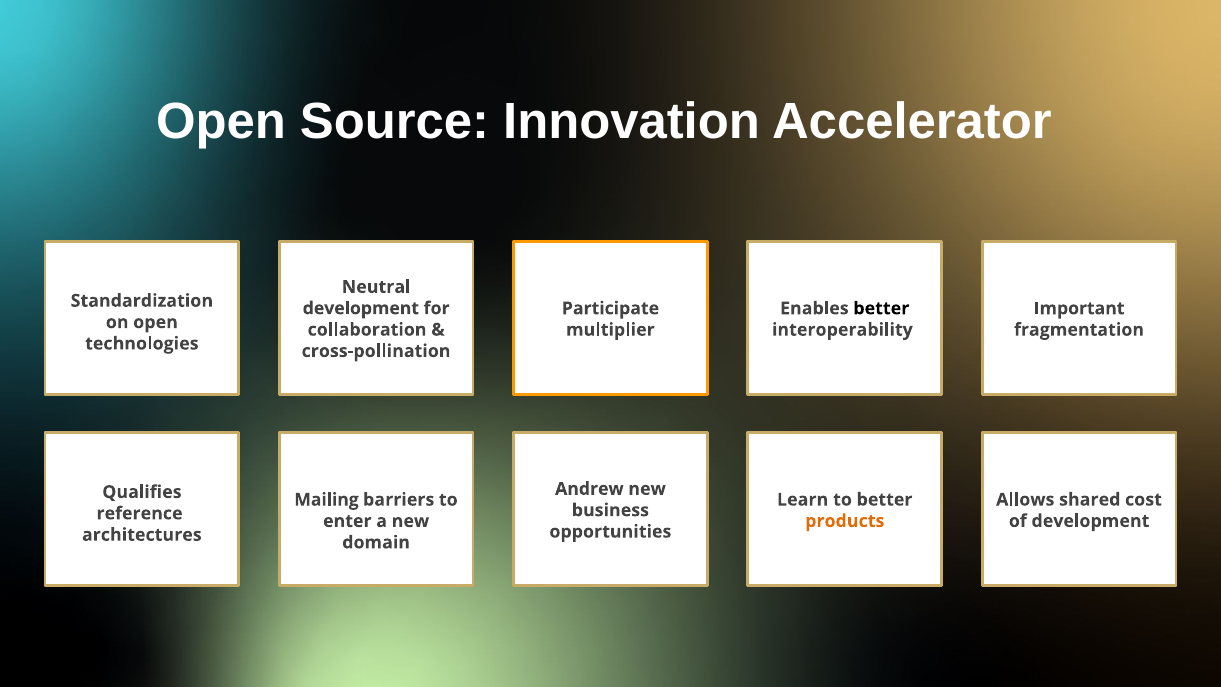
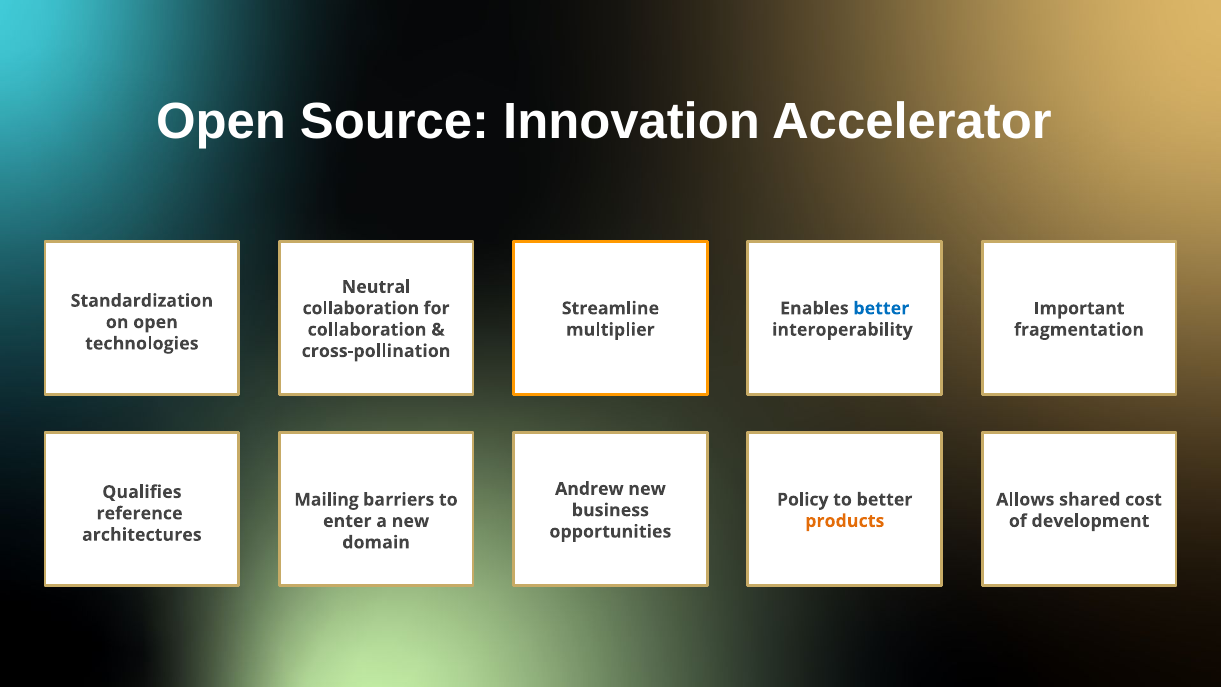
development: development -> collaboration (361, 308)
Participate: Participate -> Streamline (610, 308)
better colour: black -> blue (881, 308)
Learn: Learn -> Policy (803, 500)
